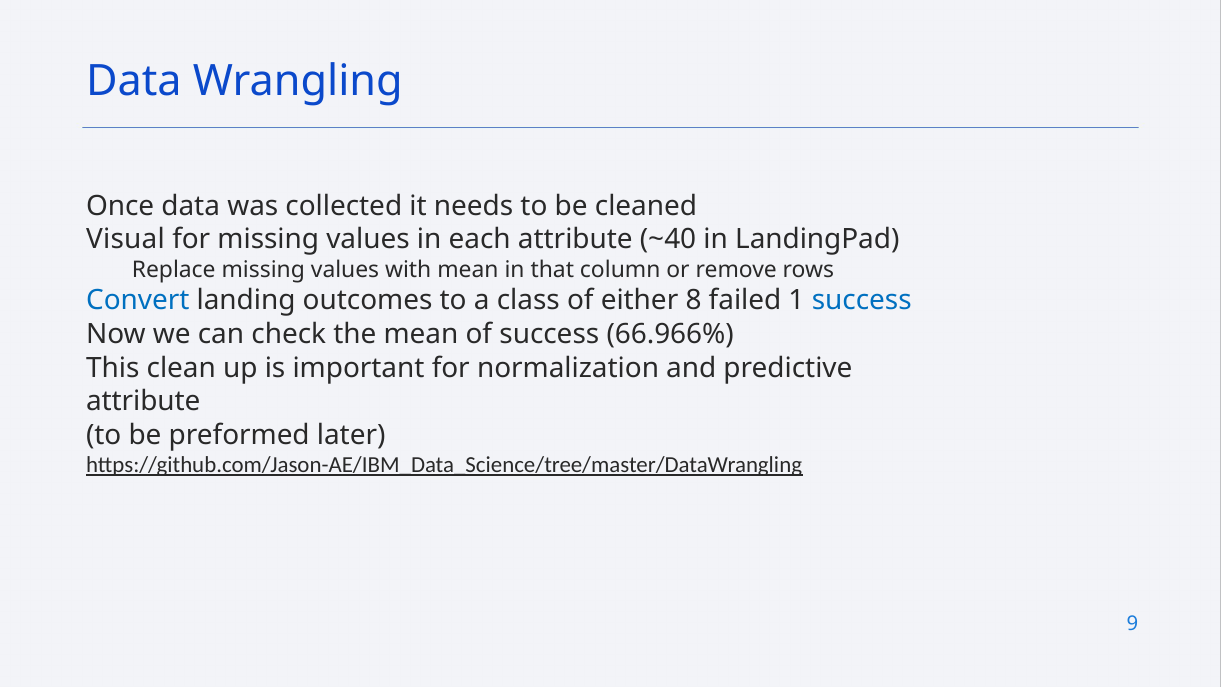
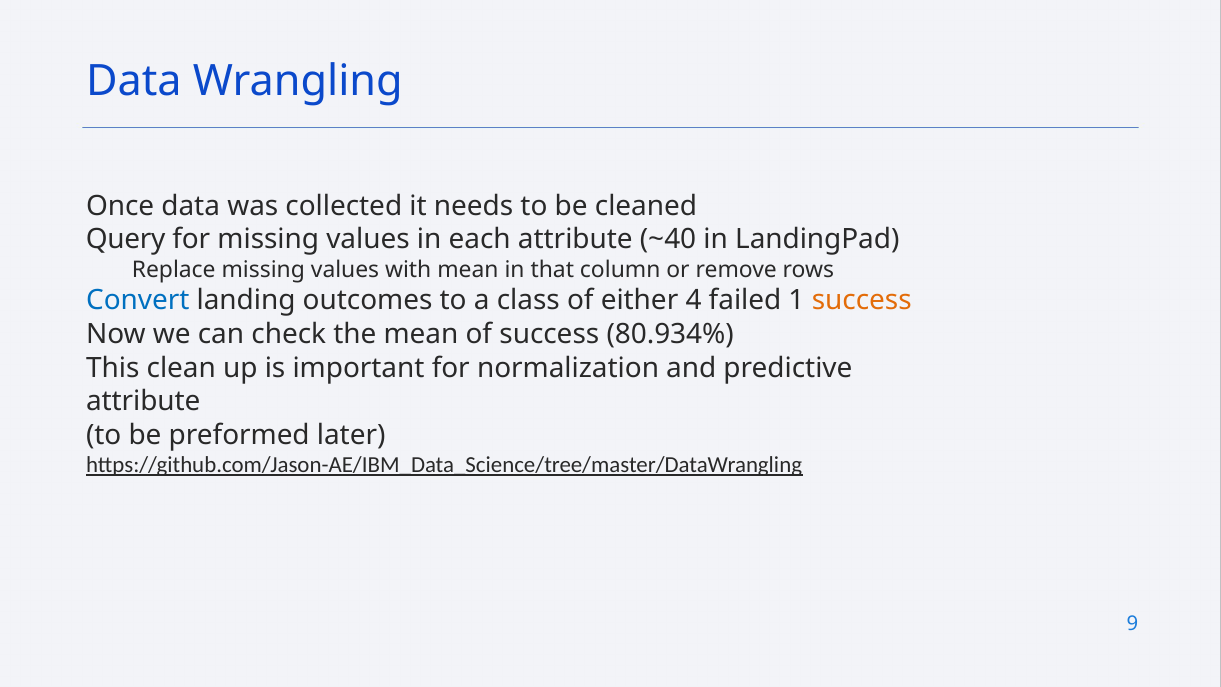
Visual: Visual -> Query (126, 240)
8: 8 -> 4 (694, 301)
success colour: blue -> orange (862, 301)
66.966%: 66.966% -> 80.934% (670, 334)
